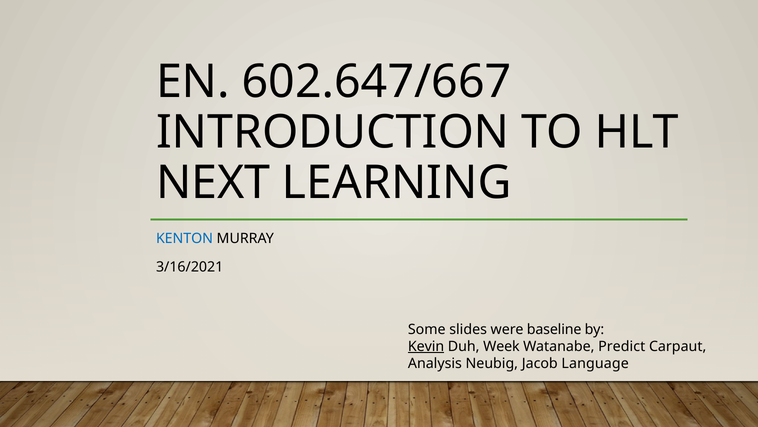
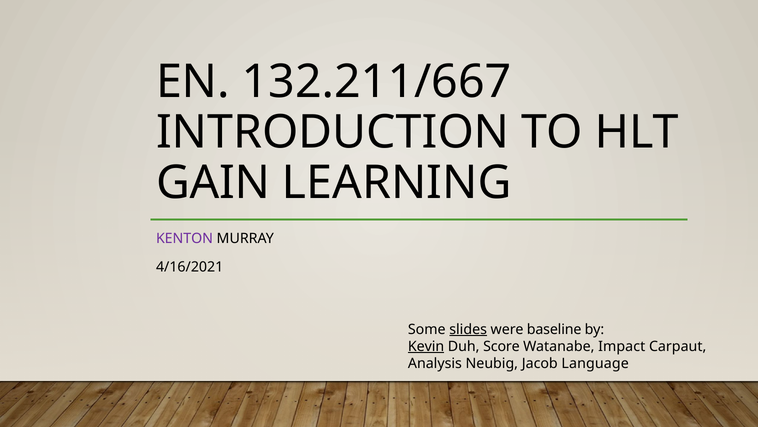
602.647/667: 602.647/667 -> 132.211/667 (377, 82)
NEXT: NEXT -> GAIN (213, 182)
KENTON colour: blue -> purple (184, 238)
3/16/2021: 3/16/2021 -> 4/16/2021 (190, 267)
slides underline: none -> present (468, 329)
Week: Week -> Score (501, 346)
Predict: Predict -> Impact (622, 346)
